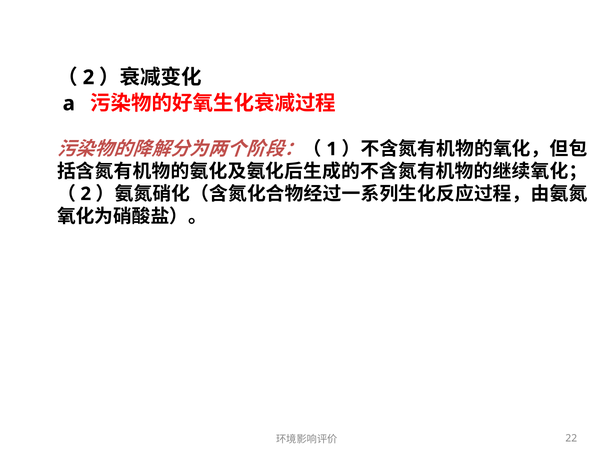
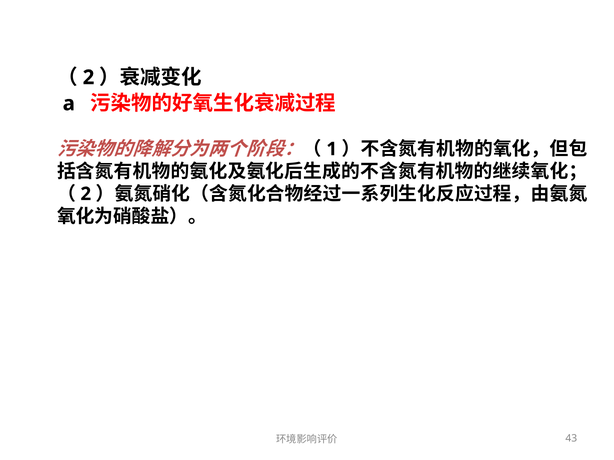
22: 22 -> 43 (571, 439)
